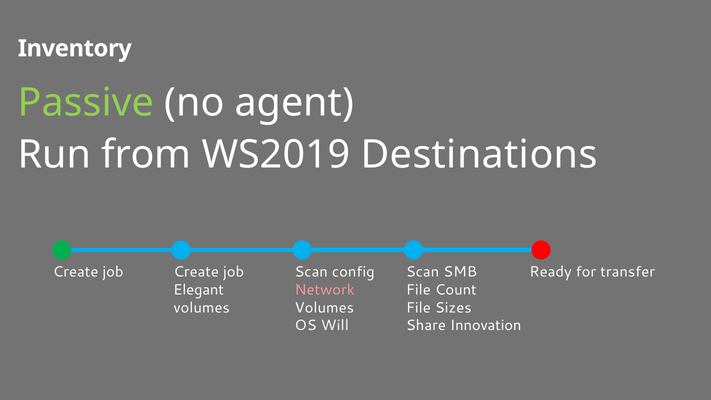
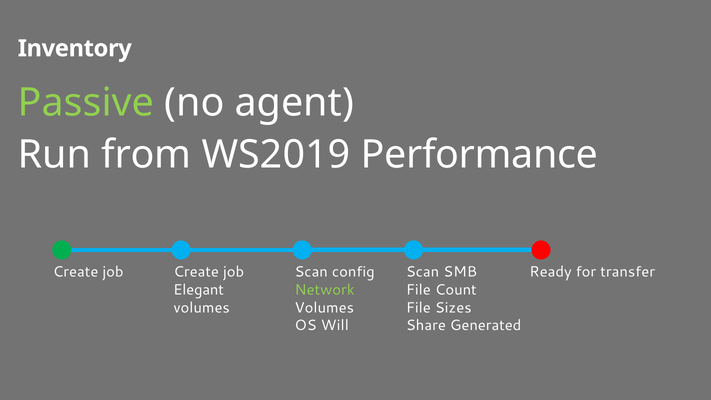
Destinations: Destinations -> Performance (479, 155)
Network colour: pink -> light green (325, 290)
Innovation: Innovation -> Generated (486, 325)
